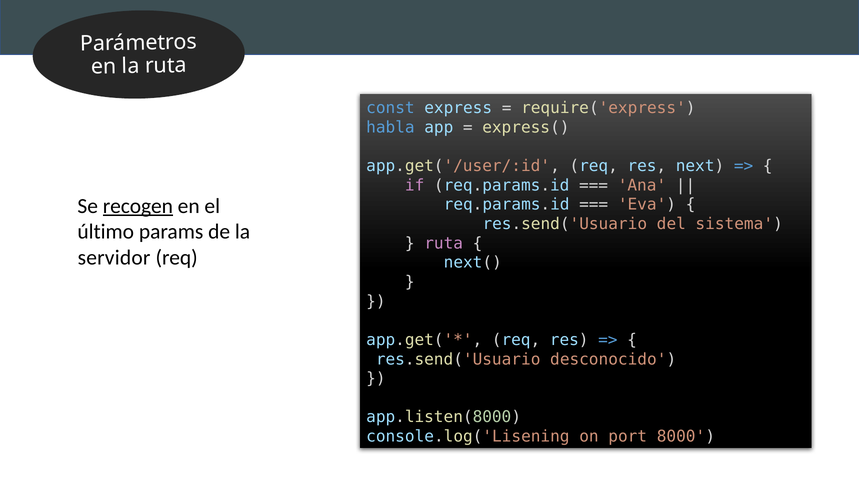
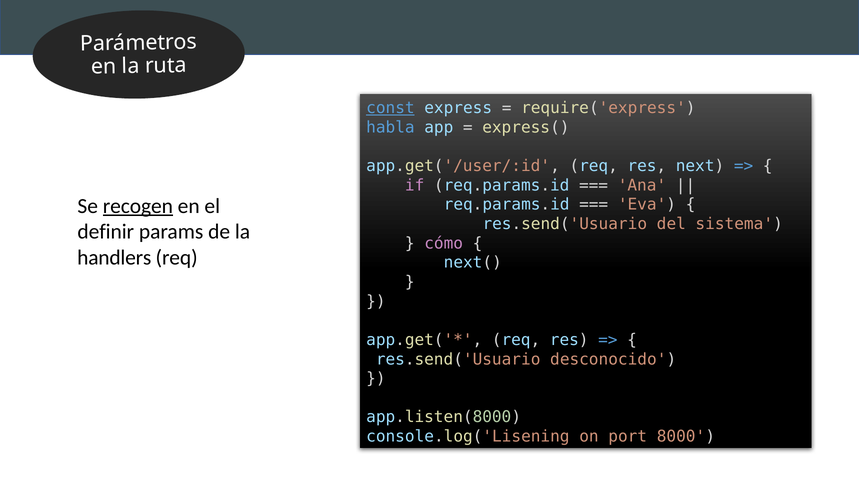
const underline: none -> present (390, 108)
último: último -> definir (106, 232)
ruta: ruta -> cómo (444, 243)
servidor: servidor -> handlers (114, 258)
